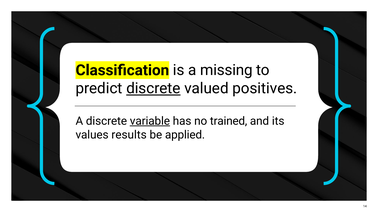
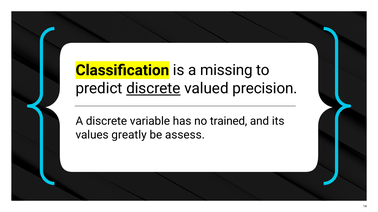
positives: positives -> precision (265, 89)
variable underline: present -> none (150, 121)
results: results -> greatly (129, 135)
applied: applied -> assess (185, 135)
